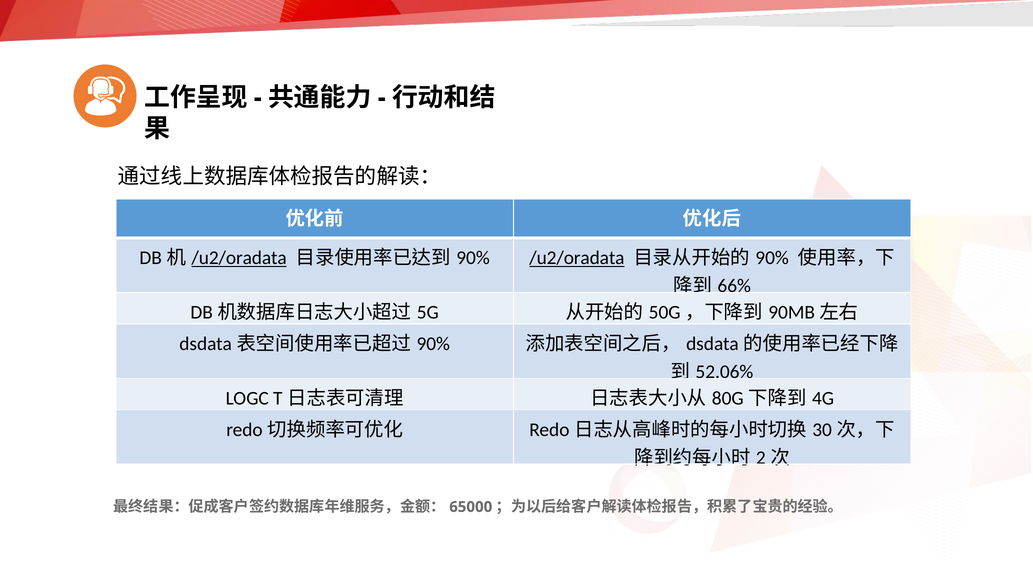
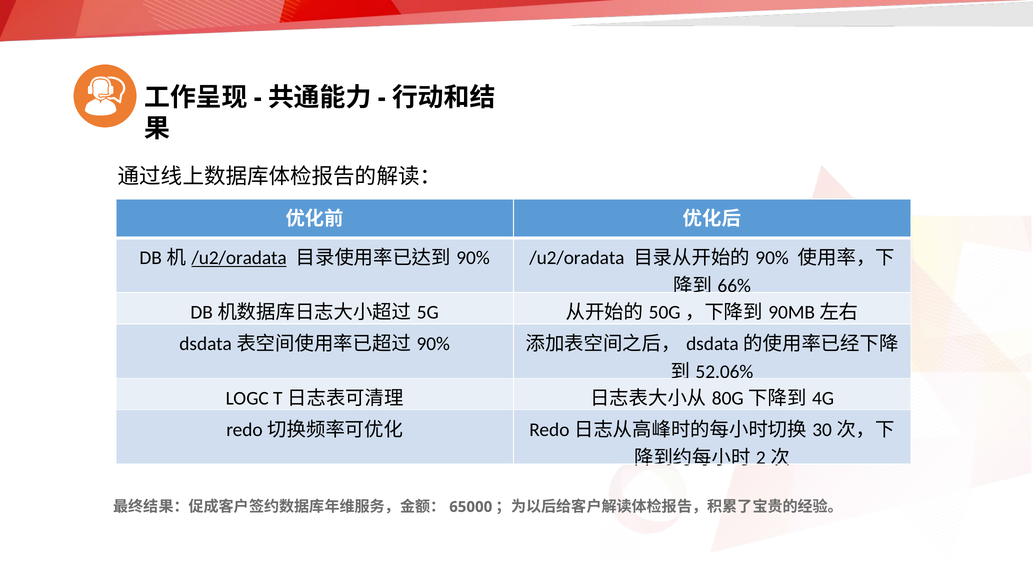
/u2/oradata underline: present -> none (577, 258)
